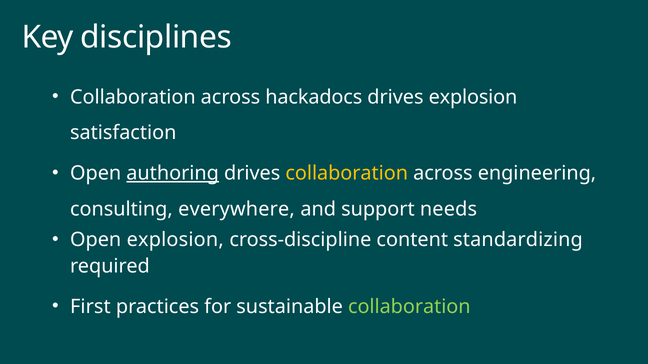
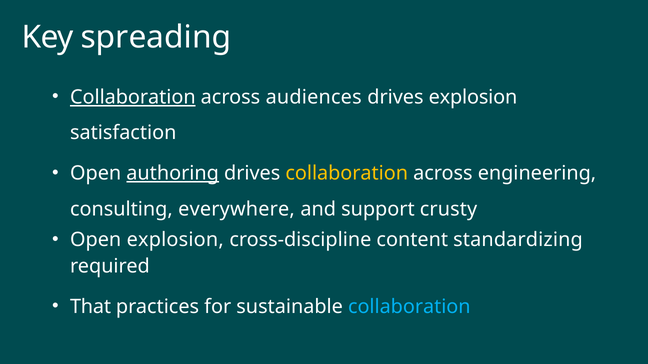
disciplines: disciplines -> spreading (156, 37)
Collaboration underline: none -> present (133, 97)
hackadocs: hackadocs -> audiences (314, 97)
needs: needs -> crusty (449, 209)
First: First -> That (91, 307)
collaboration colour: light green -> light blue (409, 307)
